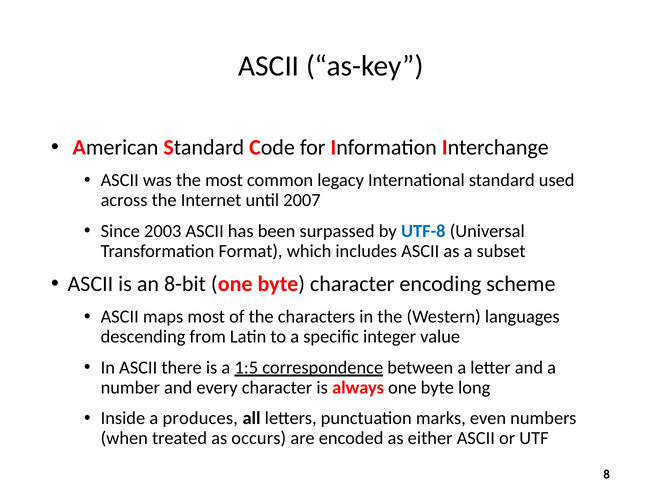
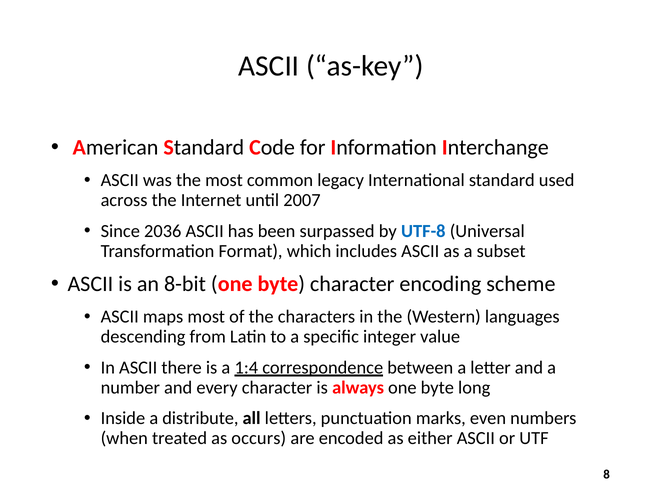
2003: 2003 -> 2036 (163, 231)
1:5: 1:5 -> 1:4 (246, 367)
produces: produces -> distribute (200, 418)
